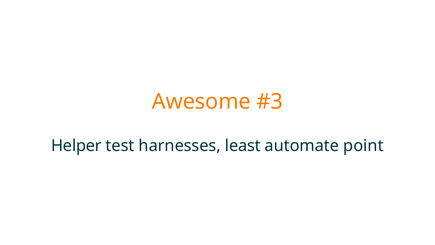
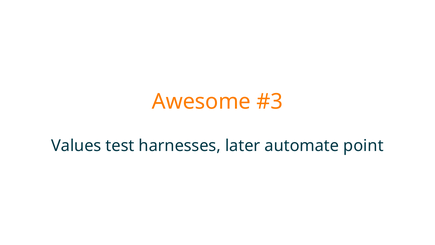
Helper: Helper -> Values (76, 146)
least: least -> later (243, 146)
